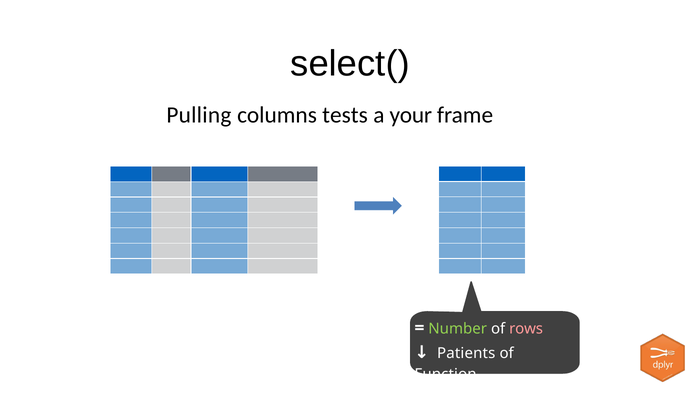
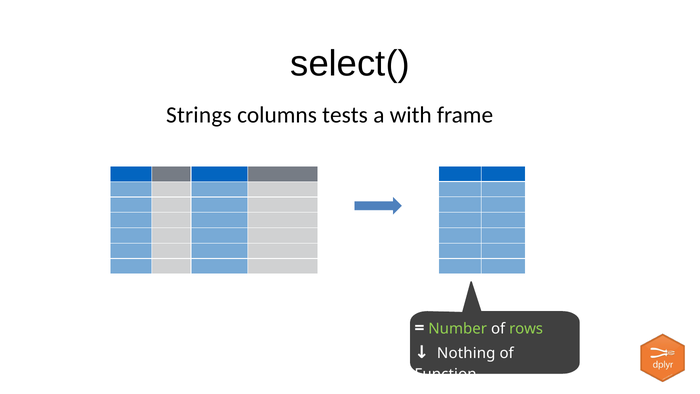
Pulling: Pulling -> Strings (199, 115)
your: your -> with (411, 115)
rows colour: pink -> light green (526, 328)
Patients: Patients -> Nothing (466, 353)
